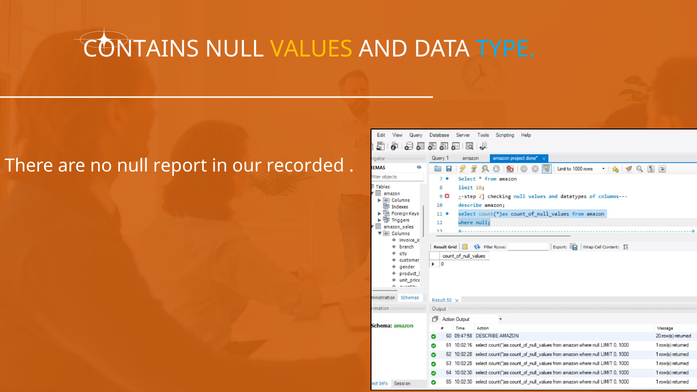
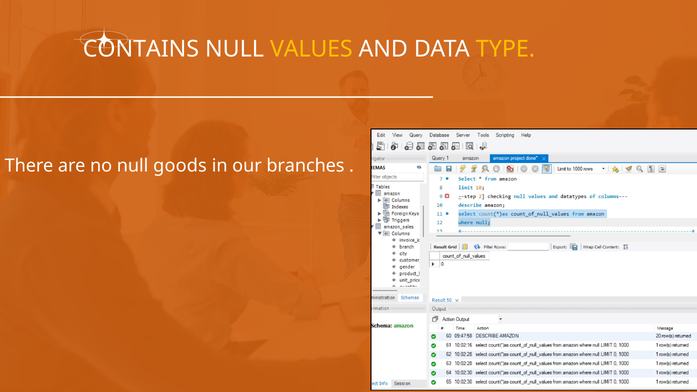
TYPE colour: light blue -> yellow (505, 49)
report: report -> goods (180, 166)
recorded: recorded -> branches (305, 166)
